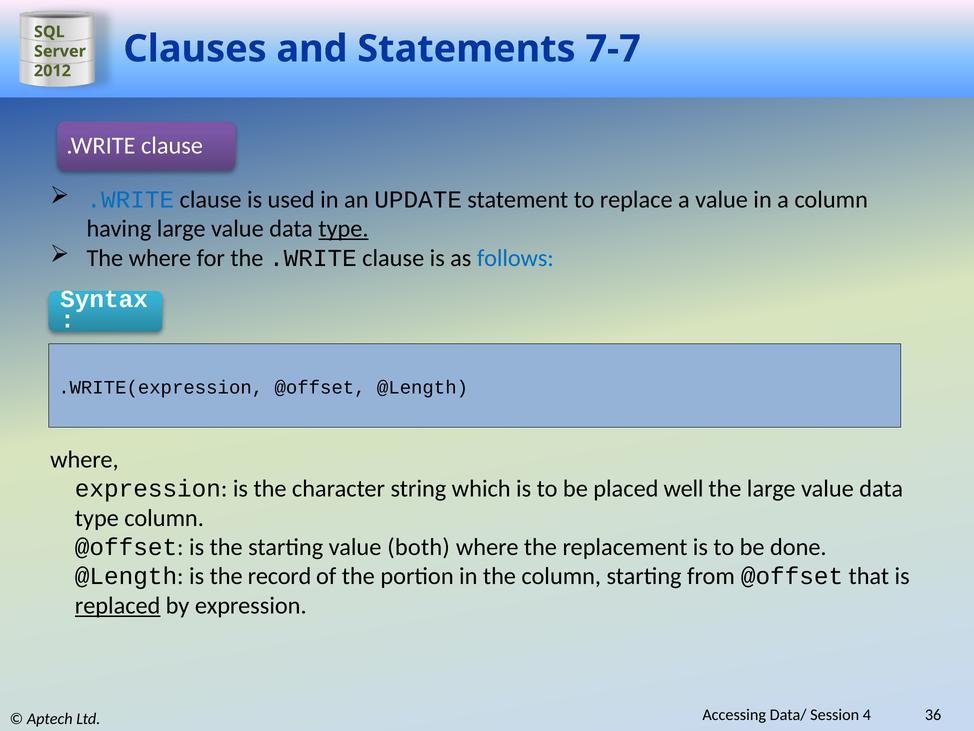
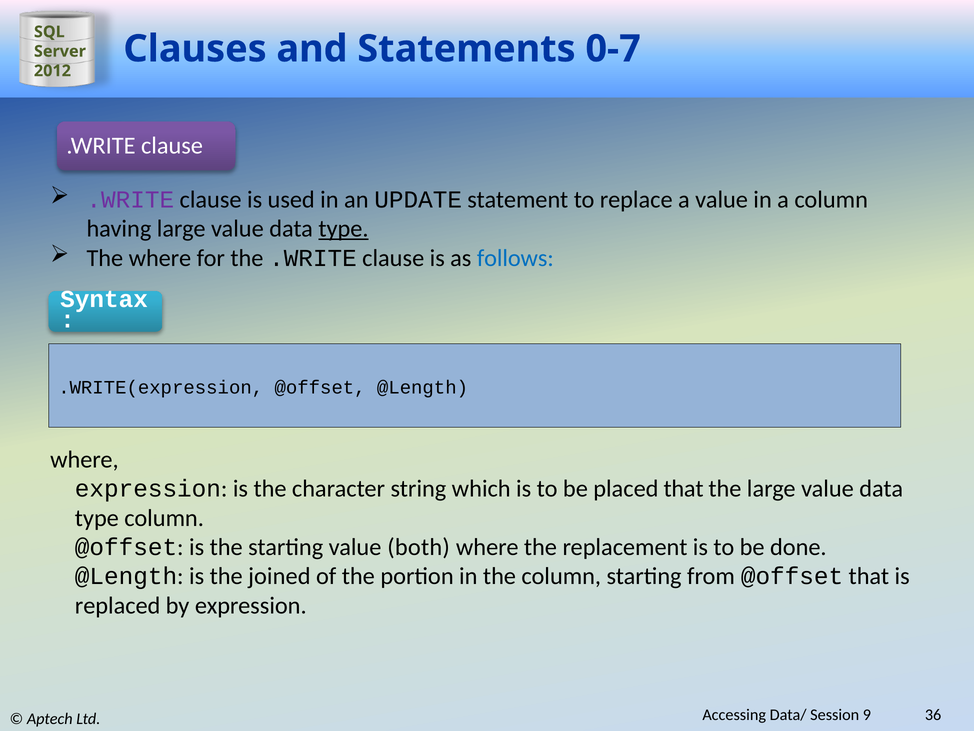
7-7: 7-7 -> 0-7 (613, 49)
.WRITE colour: blue -> purple (130, 199)
placed well: well -> that (684, 488)
record: record -> joined (279, 576)
replaced underline: present -> none (118, 605)
4: 4 -> 9 (867, 715)
